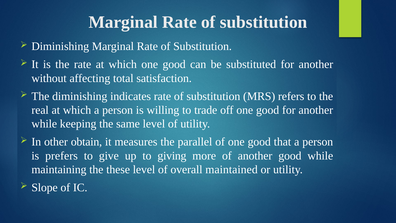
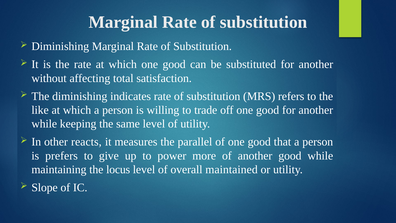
real: real -> like (40, 110)
obtain: obtain -> reacts (86, 142)
giving: giving -> power (172, 156)
these: these -> locus (118, 169)
